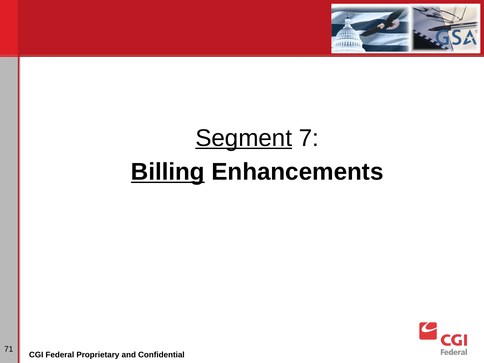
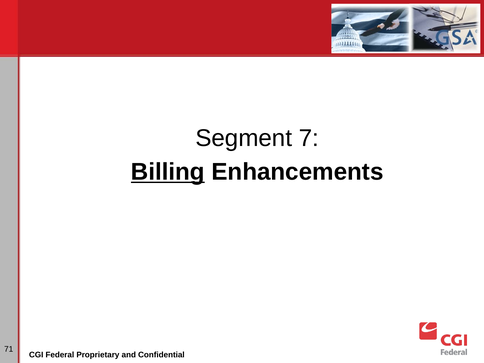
Segment underline: present -> none (244, 138)
